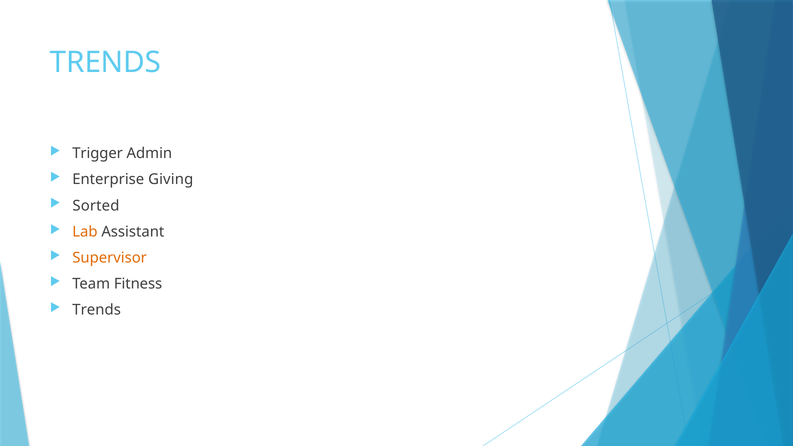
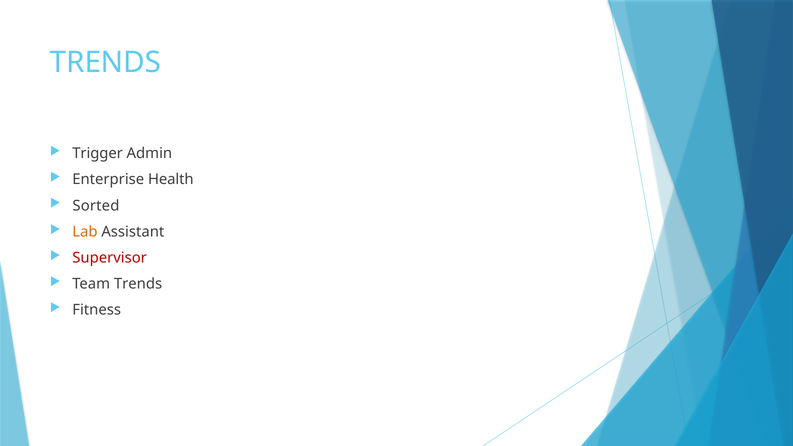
Giving: Giving -> Health (171, 180)
Supervisor colour: orange -> red (110, 258)
Team Fitness: Fitness -> Trends (138, 284)
Trends: Trends -> Fitness (97, 310)
